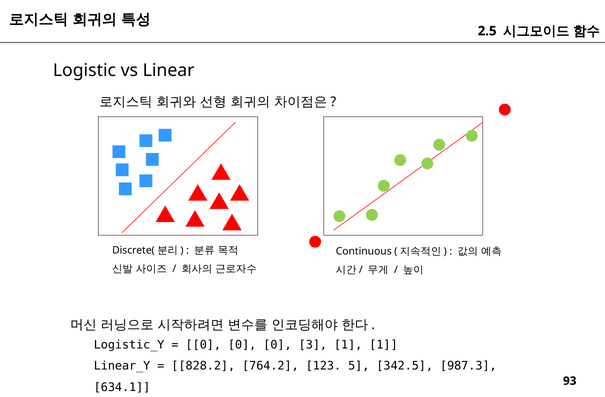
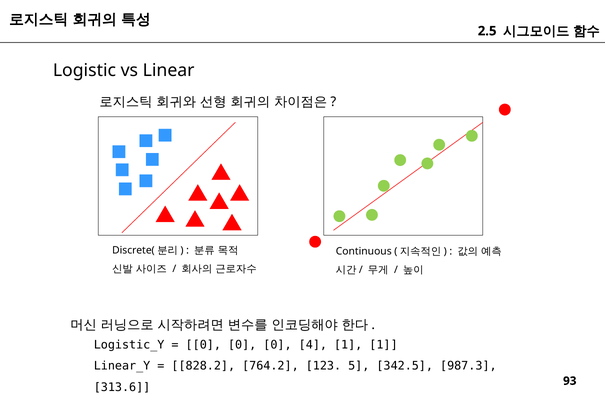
3: 3 -> 4 (313, 345)
634.1: 634.1 -> 313.6 (122, 388)
